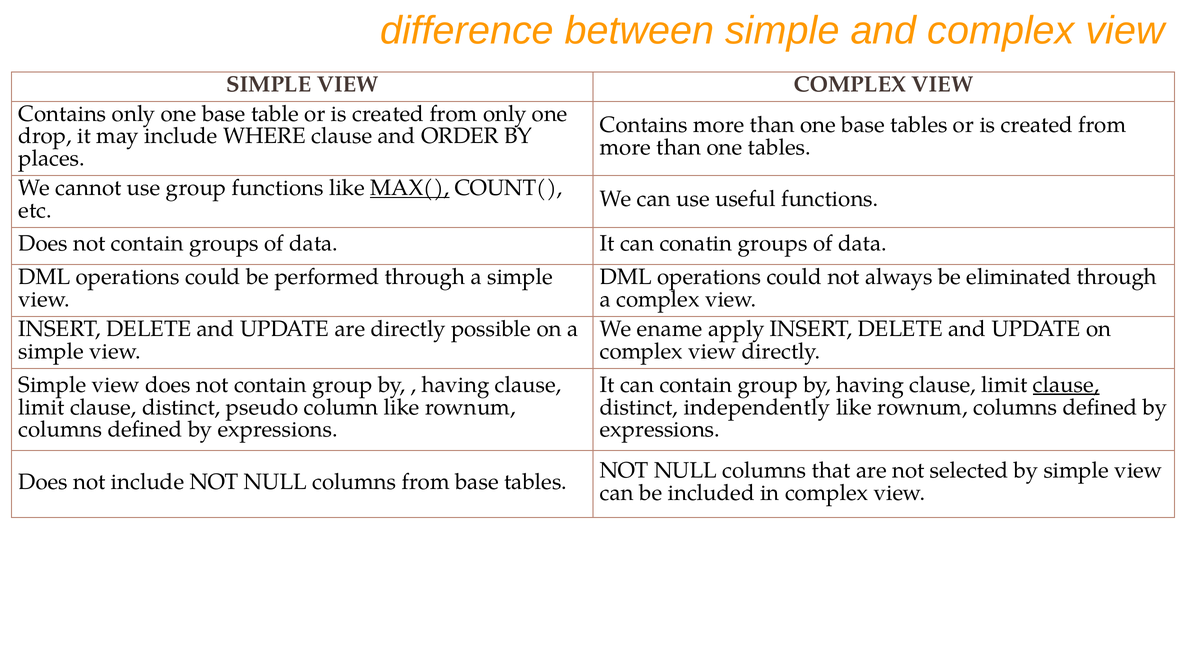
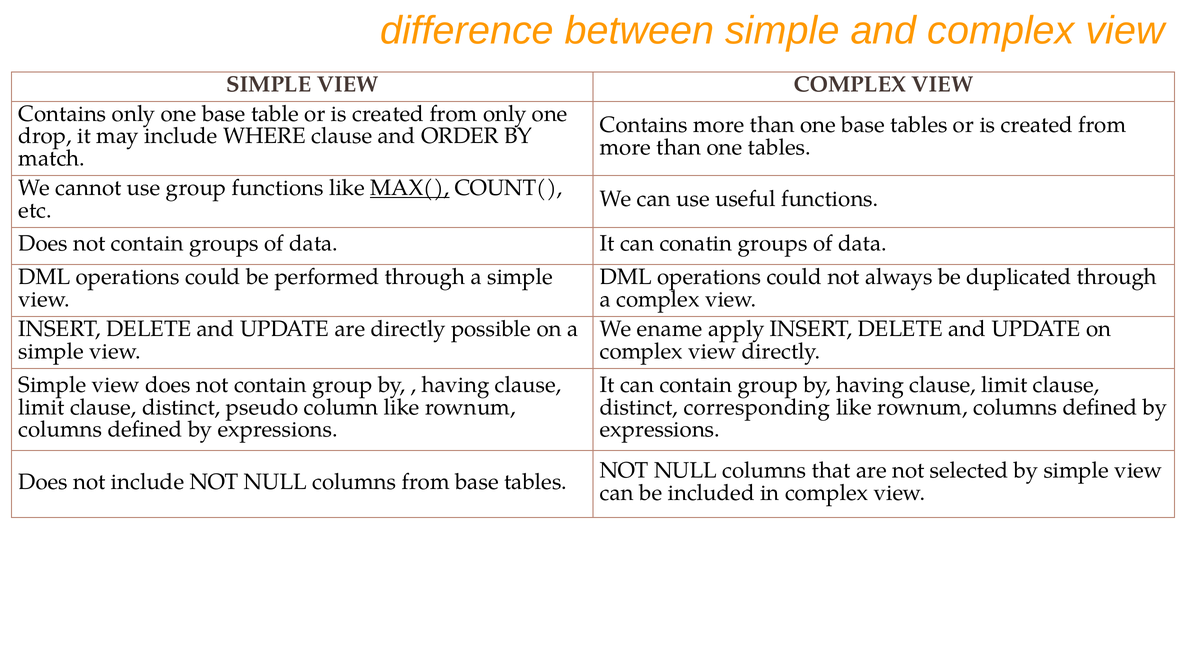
places: places -> match (52, 158)
eliminated: eliminated -> duplicated (1019, 277)
clause underline: present -> none (1066, 385)
independently: independently -> corresponding (757, 407)
